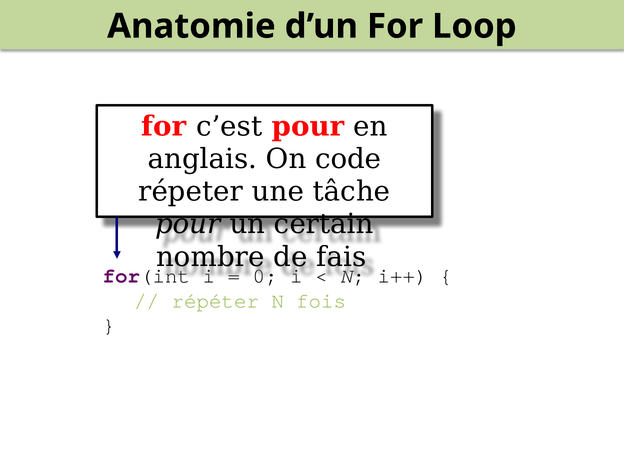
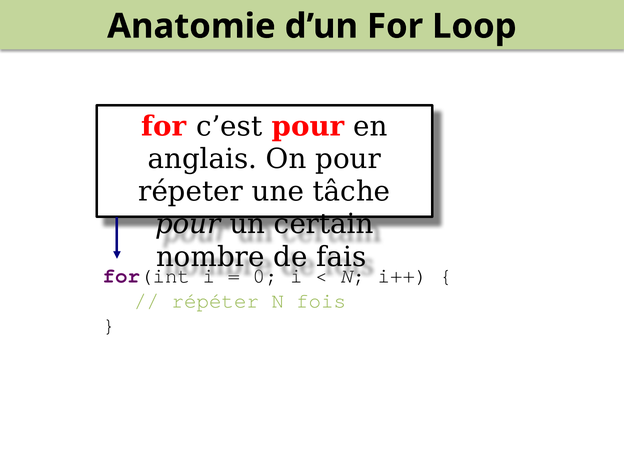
On code: code -> pour (348, 159)
